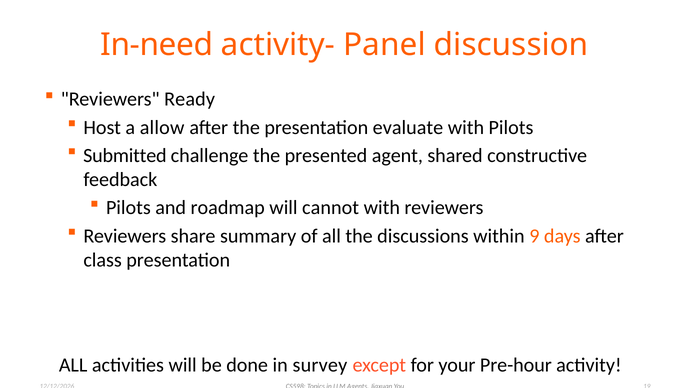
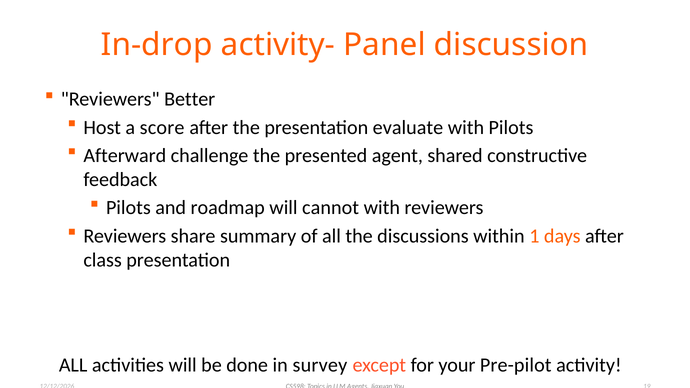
In-need: In-need -> In-drop (157, 45)
Ready: Ready -> Better (190, 99)
allow: allow -> score (162, 127)
Submitted: Submitted -> Afterward (125, 156)
9: 9 -> 1 (534, 236)
Pre-hour: Pre-hour -> Pre-pilot (516, 365)
